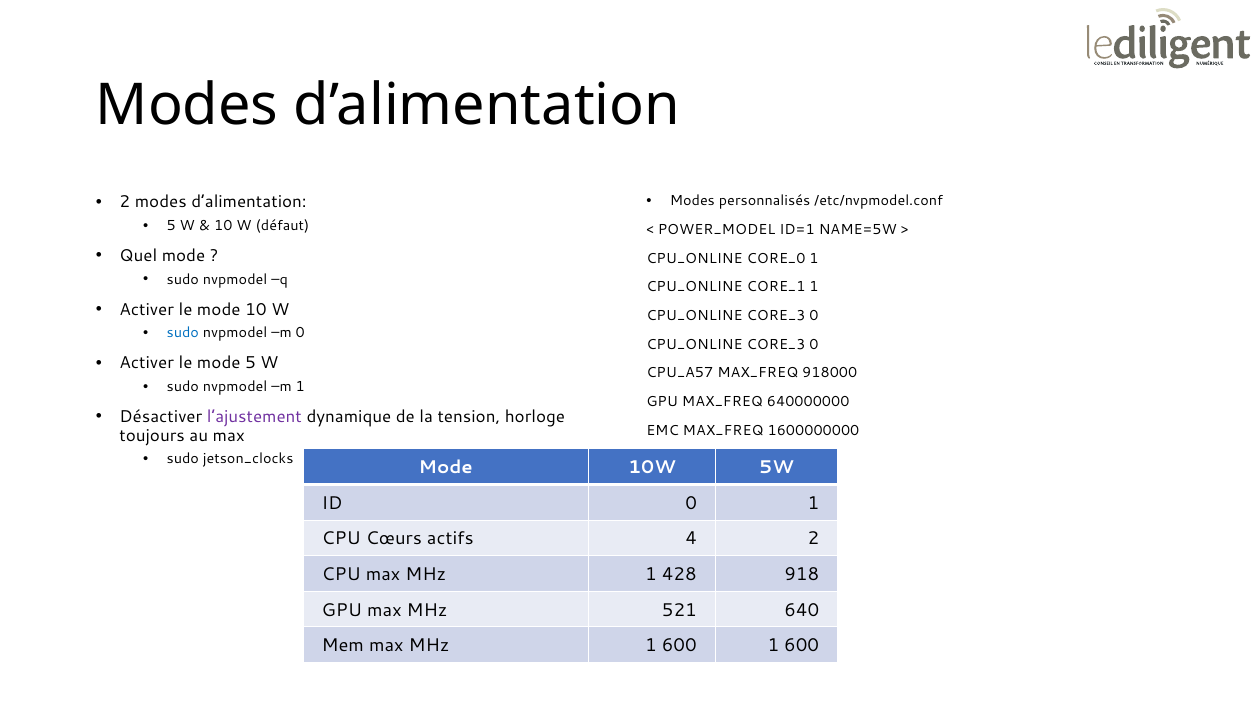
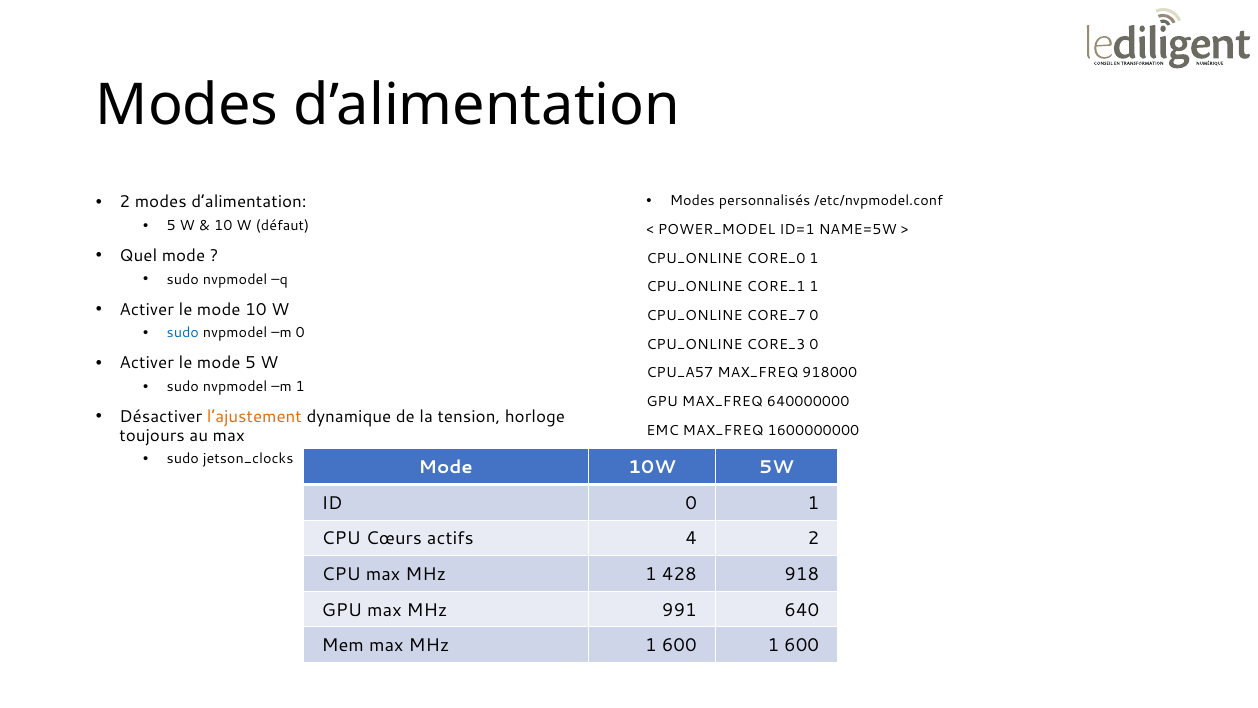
CORE_3: CORE_3 -> CORE_7 (776, 316)
l’ajustement colour: purple -> orange (254, 417)
521: 521 -> 991 (679, 610)
